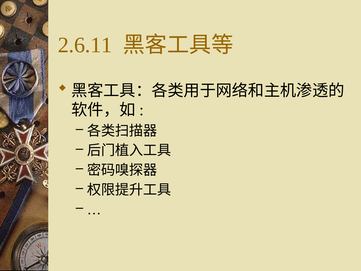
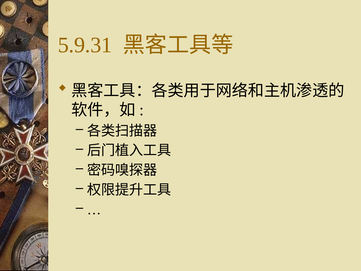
2.6.11: 2.6.11 -> 5.9.31 (85, 45)
